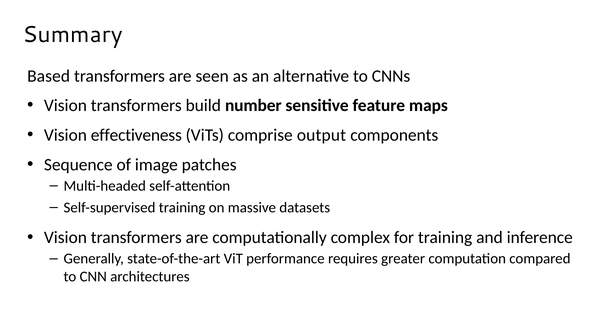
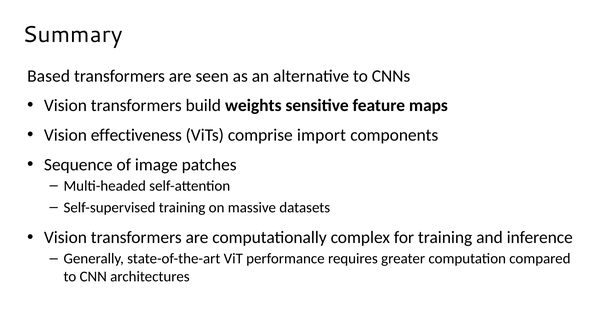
number: number -> weights (253, 105)
output: output -> import (321, 135)
